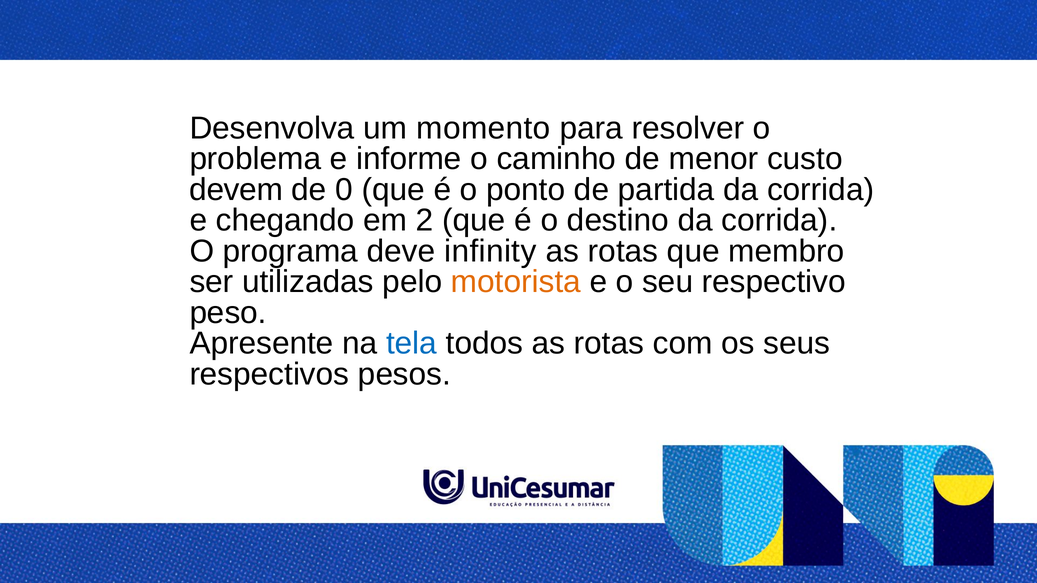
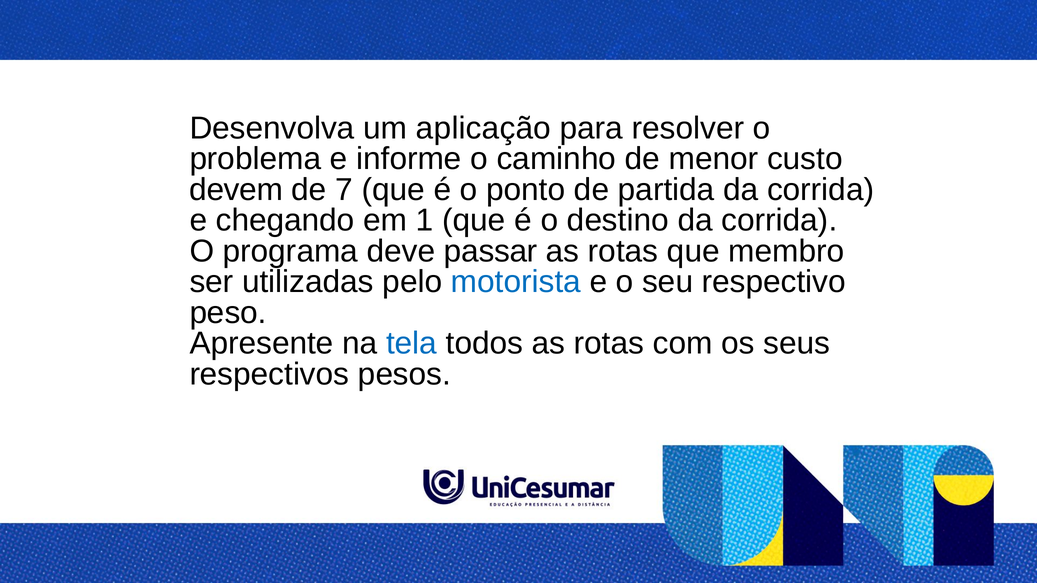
momento: momento -> aplicação (483, 128)
0: 0 -> 7 (344, 190)
2: 2 -> 1 (425, 221)
infinity: infinity -> passar (491, 251)
motorista colour: orange -> blue (516, 282)
